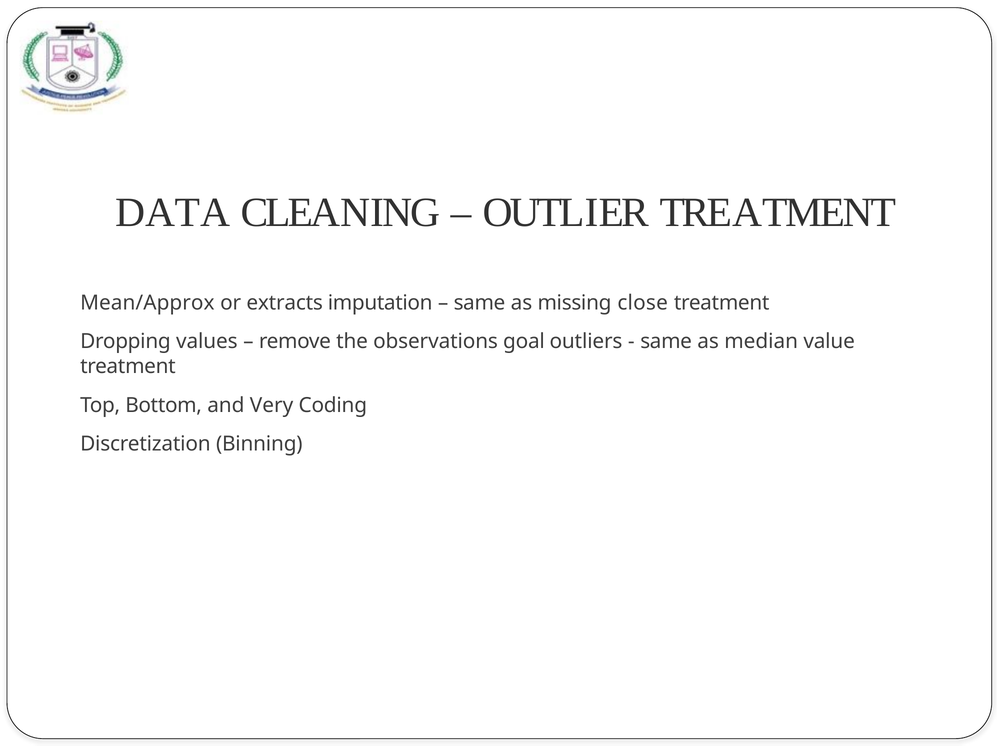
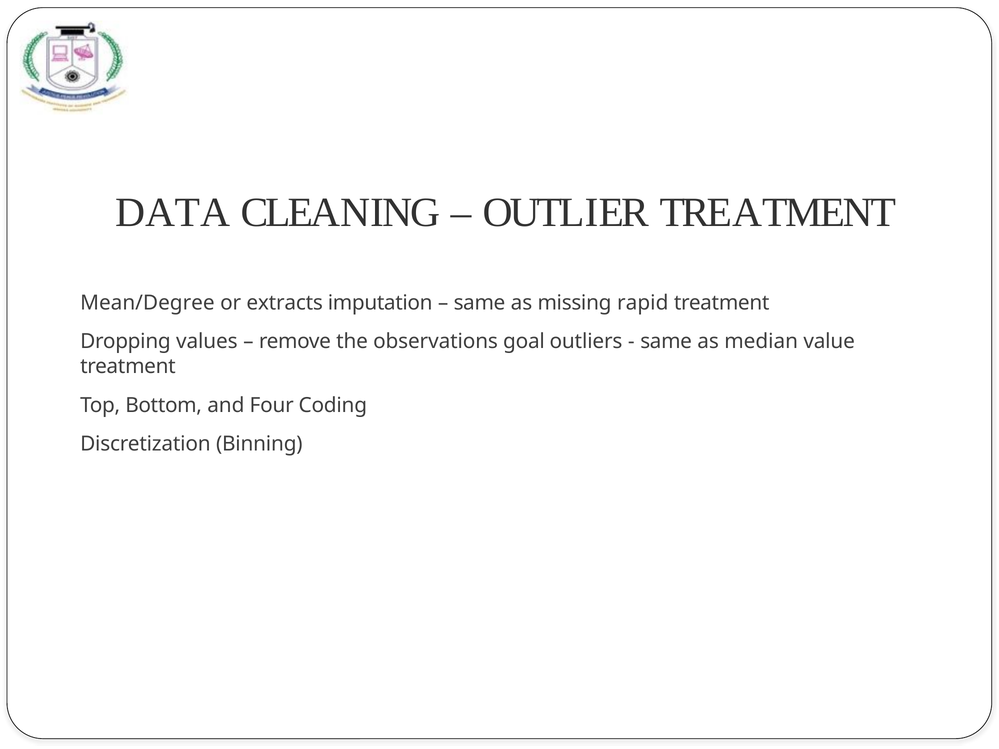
Mean/Approx: Mean/Approx -> Mean/Degree (147, 303)
close: close -> rapid (643, 303)
Very: Very -> Four (272, 405)
